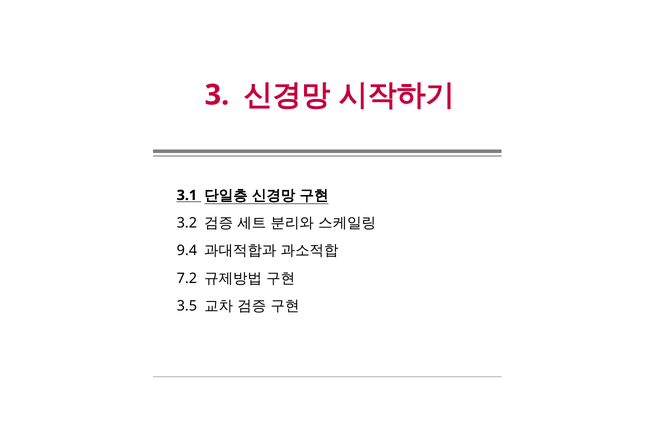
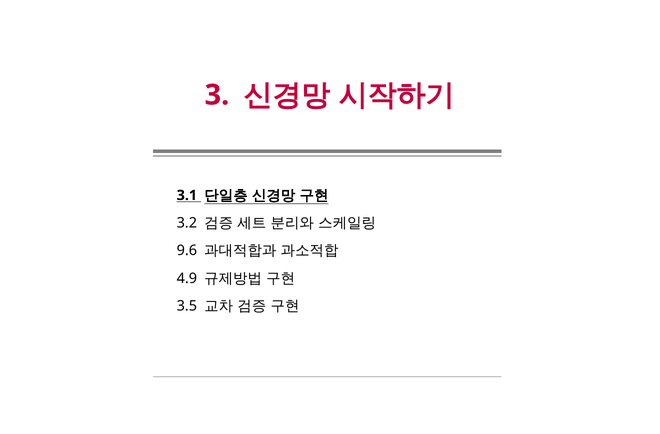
9.4: 9.4 -> 9.6 (187, 250)
7.2: 7.2 -> 4.9 (187, 278)
